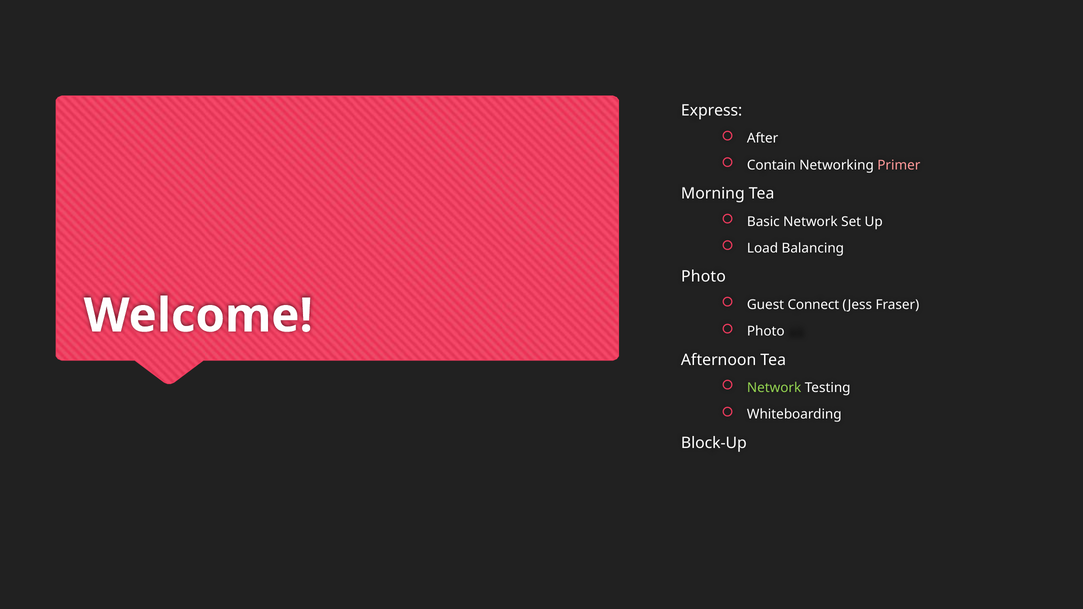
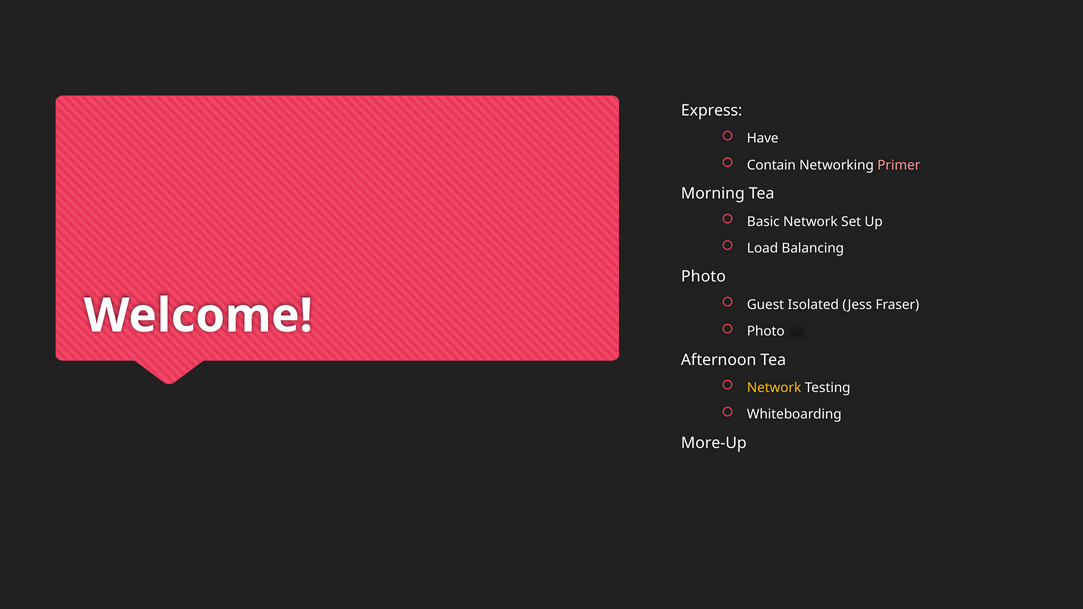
After: After -> Have (763, 139)
Connect: Connect -> Isolated (813, 305)
Network colour: light green -> yellow (774, 388)
Block-Up: Block-Up -> More-Up (714, 443)
